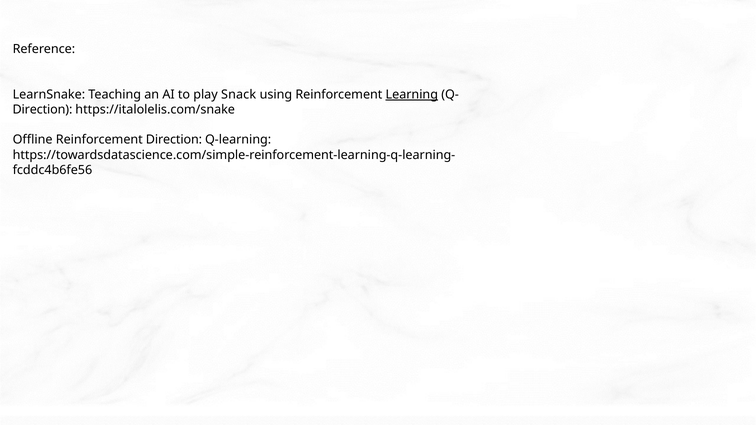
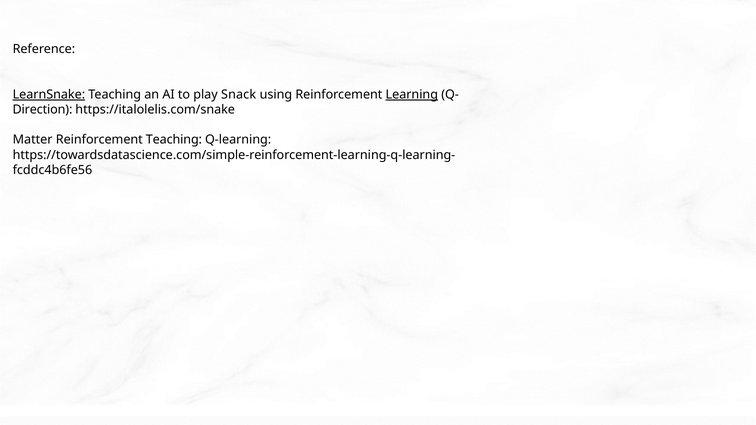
LearnSnake underline: none -> present (49, 95)
Offline: Offline -> Matter (33, 140)
Reinforcement Direction: Direction -> Teaching (174, 140)
